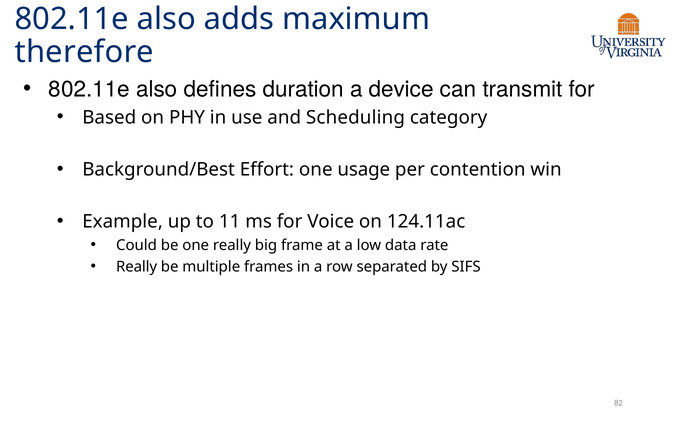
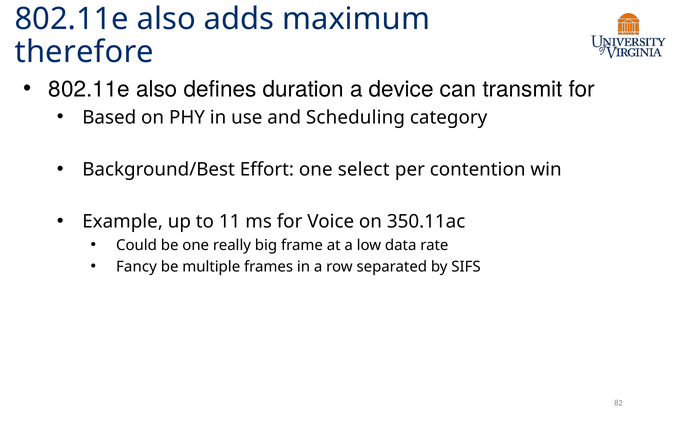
usage: usage -> select (364, 170)
124.11ac: 124.11ac -> 350.11ac (426, 222)
Really: Really -> Fancy (136, 267)
